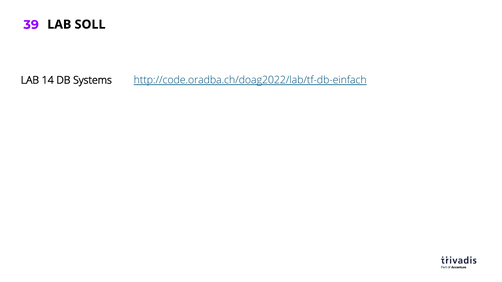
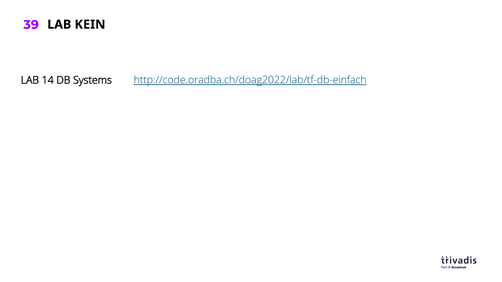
SOLL: SOLL -> KEIN (90, 24)
